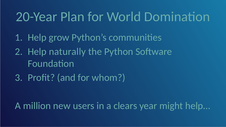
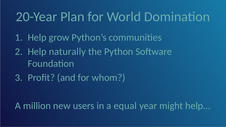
clears: clears -> equal (125, 106)
